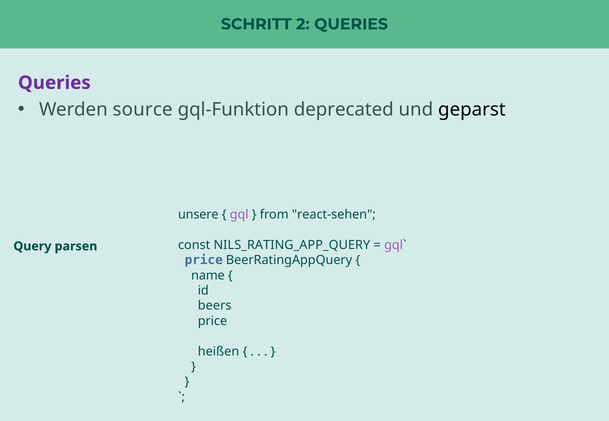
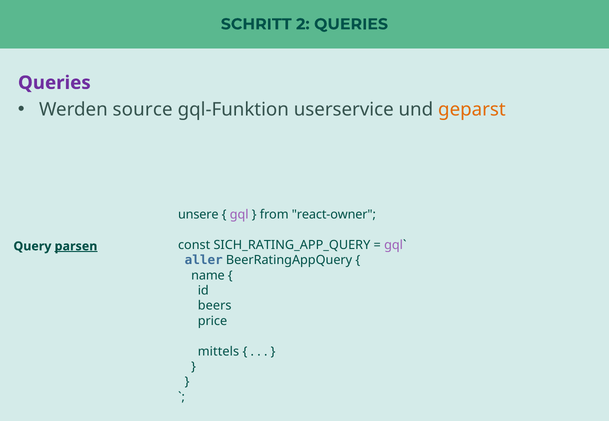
deprecated: deprecated -> userservice (344, 110)
geparst colour: black -> orange (472, 110)
react-sehen: react-sehen -> react-owner (334, 215)
NILS_RATING_APP_QUERY: NILS_RATING_APP_QUERY -> SICH_RATING_APP_QUERY (292, 245)
parsen underline: none -> present (76, 247)
price: price -> aller (204, 261)
heißen: heißen -> mittels (218, 352)
